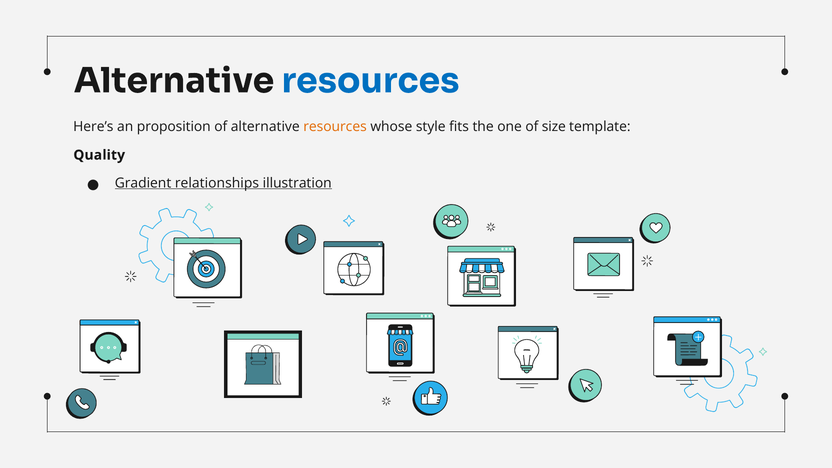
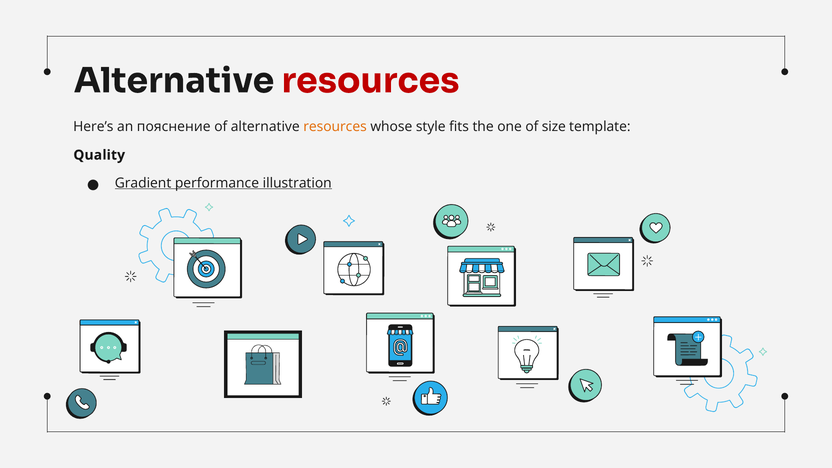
resources colour: blue -> red (370, 81)
proposition: proposition -> пояснение (174, 127)
relationships: relationships -> performance (217, 183)
